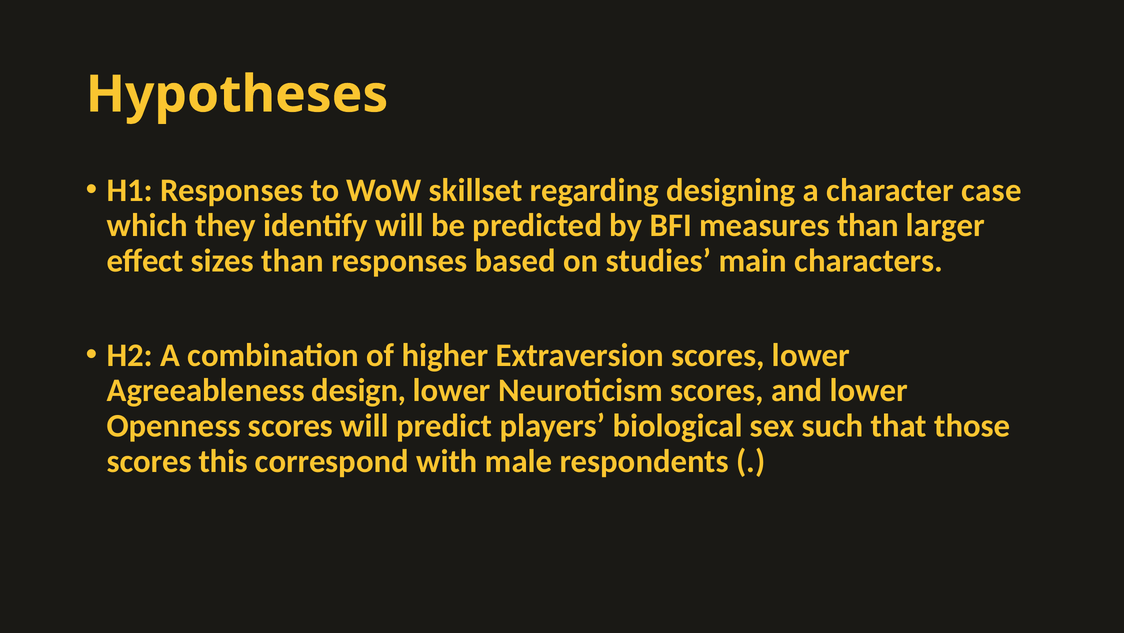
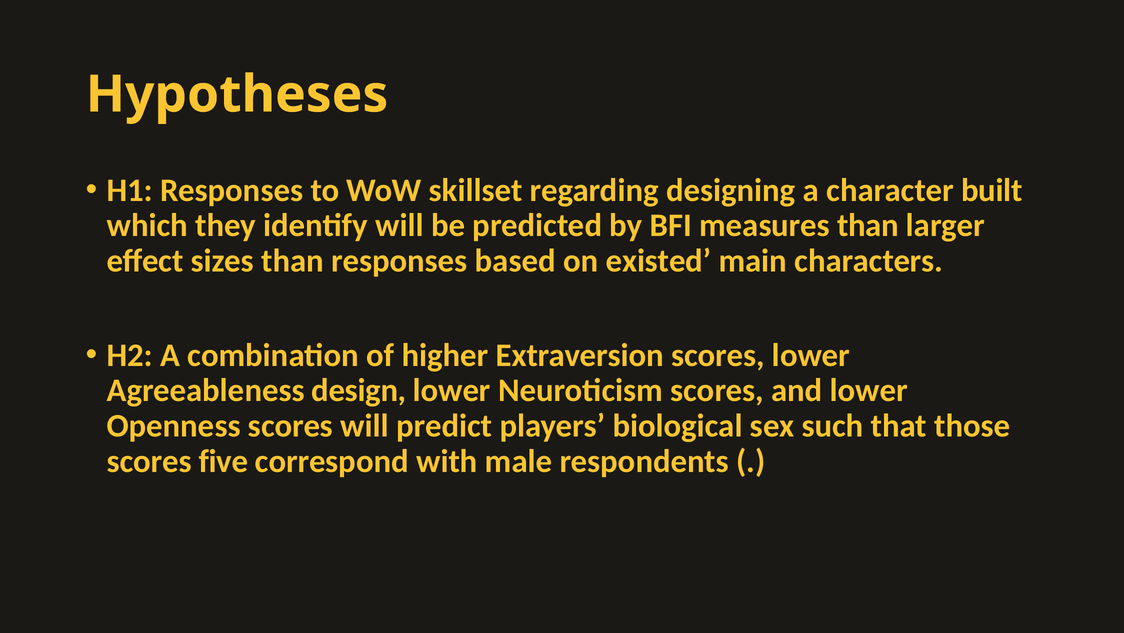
case: case -> built (992, 190)
studies: studies -> existed (659, 261)
this: this -> five (223, 461)
